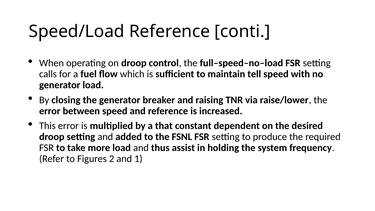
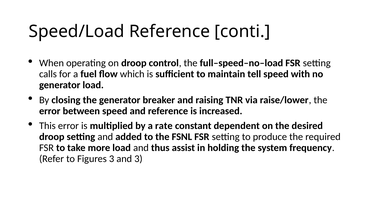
that: that -> rate (164, 126)
Figures 2: 2 -> 3 (112, 159)
and 1: 1 -> 3 (138, 159)
